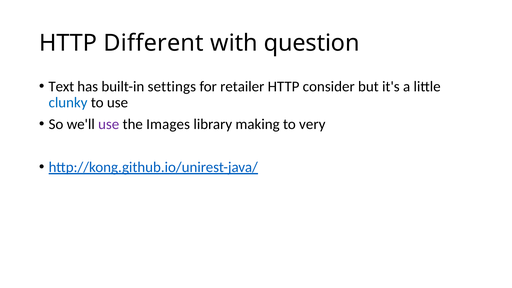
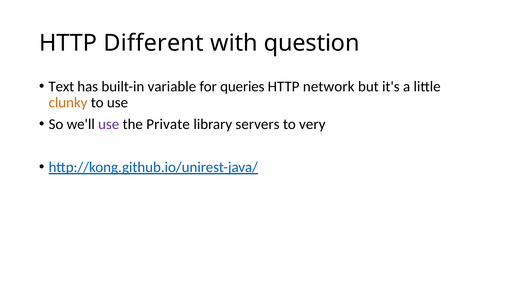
settings: settings -> variable (172, 87)
retailer: retailer -> queries (242, 87)
consider: consider -> network (329, 87)
clunky colour: blue -> orange (68, 103)
Images: Images -> Private (168, 124)
making: making -> servers (258, 124)
